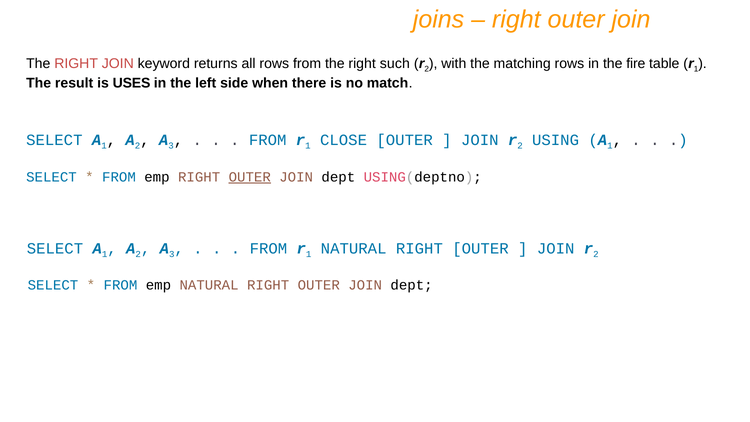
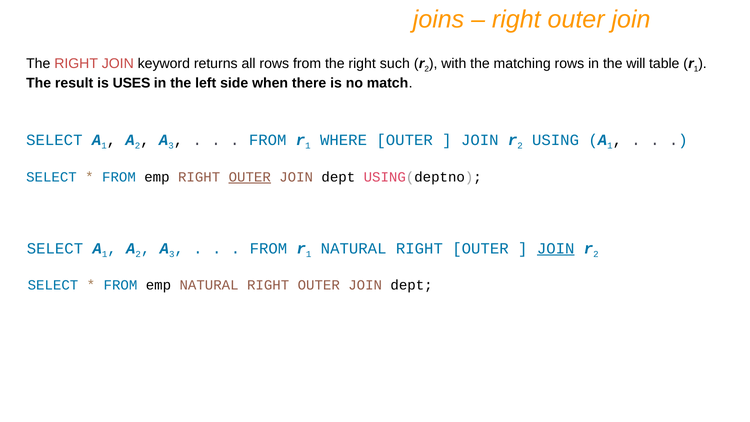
fire: fire -> will (636, 64)
CLOSE: CLOSE -> WHERE (344, 140)
JOIN underline: none -> present (556, 248)
